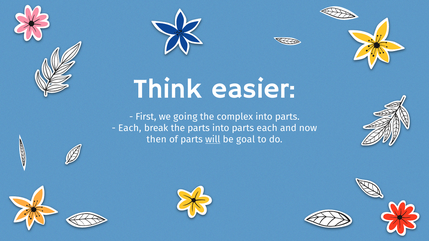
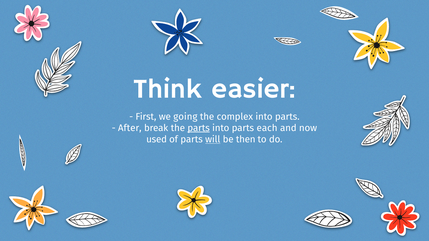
Each: Each -> After (130, 128)
parts underline: none -> present (199, 128)
then: then -> used (157, 140)
goal: goal -> then (246, 140)
